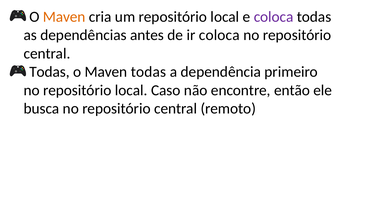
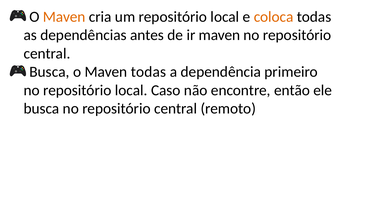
coloca colour: purple -> orange (274, 17)
ir coloca: coloca -> maven (219, 35)
Todas: Todas -> Busca (49, 72)
